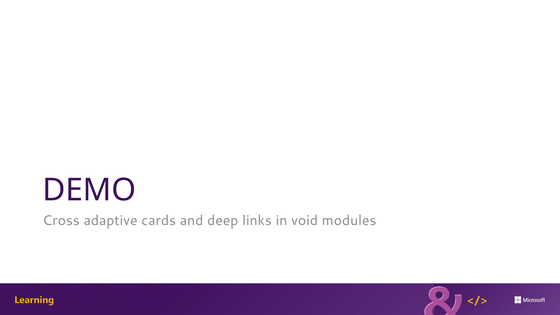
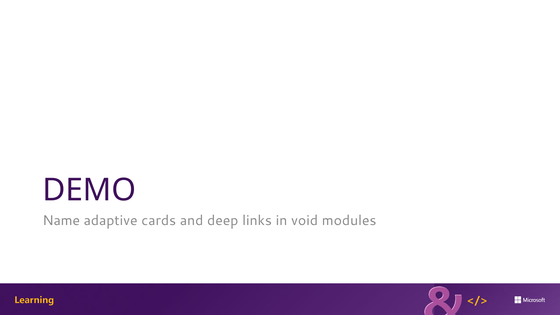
Cross: Cross -> Name (61, 220)
